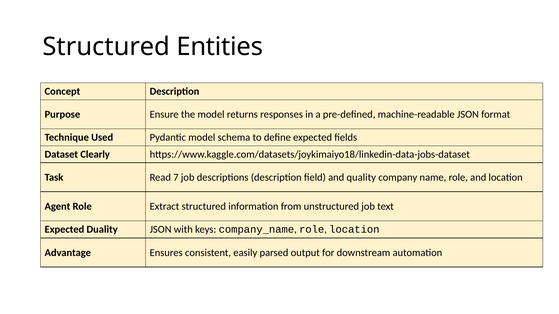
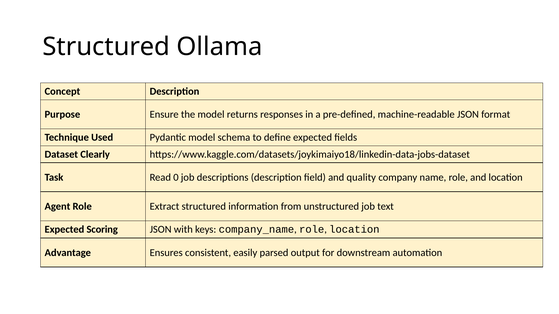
Entities: Entities -> Ollama (220, 47)
7: 7 -> 0 (176, 178)
Duality: Duality -> Scoring (102, 230)
